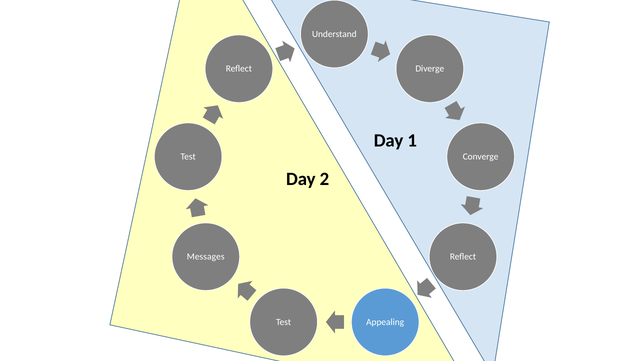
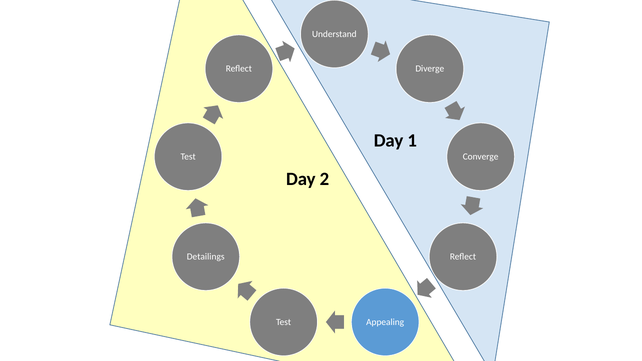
Messages: Messages -> Detailings (206, 257)
